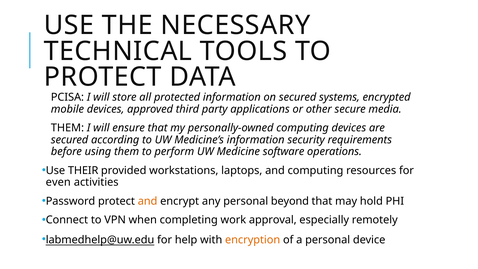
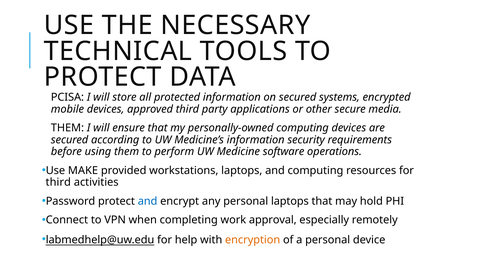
THEIR: THEIR -> MAKE (83, 170)
even: even -> third (58, 182)
and colour: orange -> blue (148, 201)
personal beyond: beyond -> laptops (290, 201)
